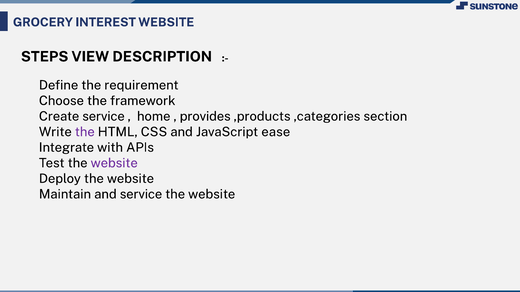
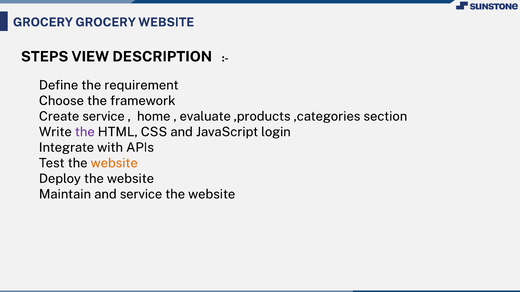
GROCERY INTEREST: INTEREST -> GROCERY (106, 22)
provides: provides -> evaluate (205, 117)
ease: ease -> login (276, 132)
website colour: purple -> orange (114, 163)
